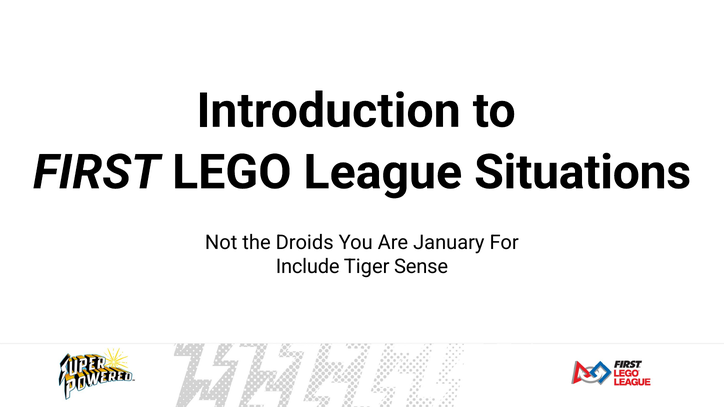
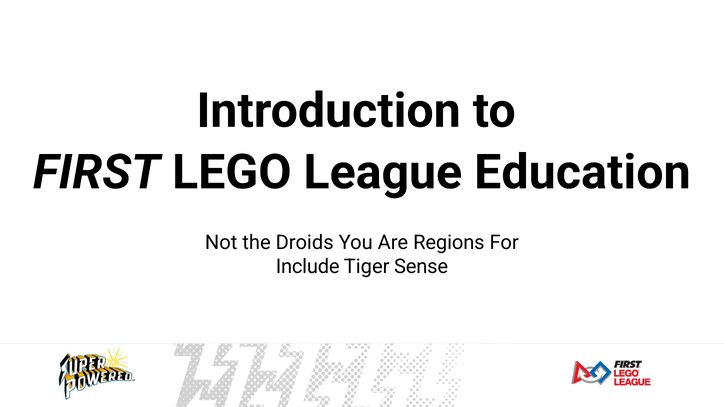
Situations: Situations -> Education (582, 172)
January: January -> Regions (449, 243)
